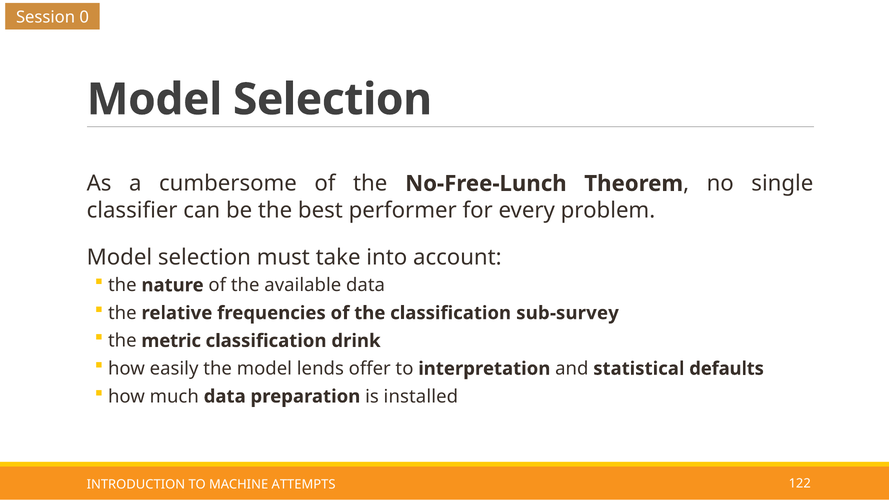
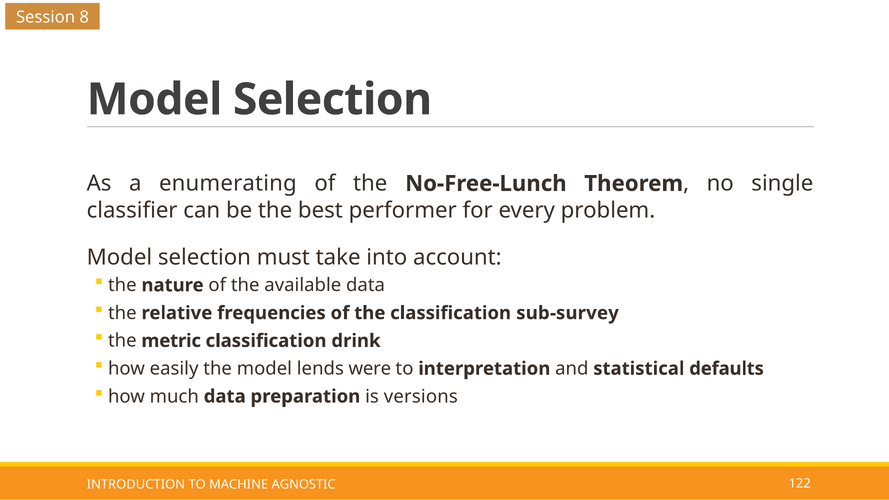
0: 0 -> 8 (84, 17)
cumbersome: cumbersome -> enumerating (228, 184)
offer: offer -> were (370, 369)
installed: installed -> versions (421, 396)
ATTEMPTS: ATTEMPTS -> AGNOSTIC (304, 484)
